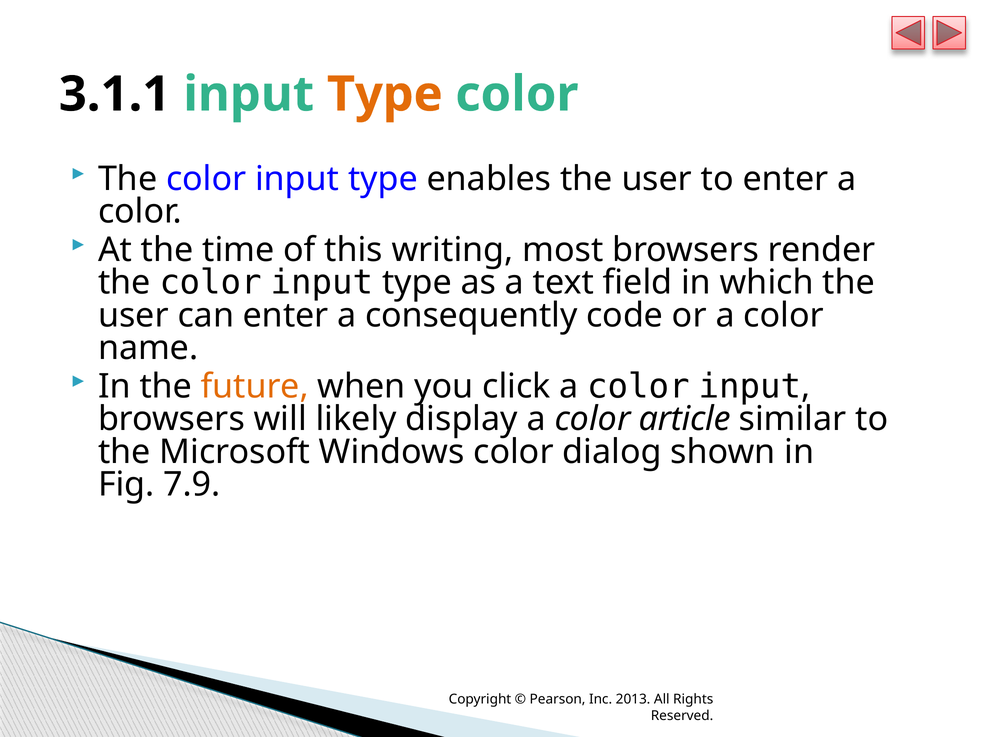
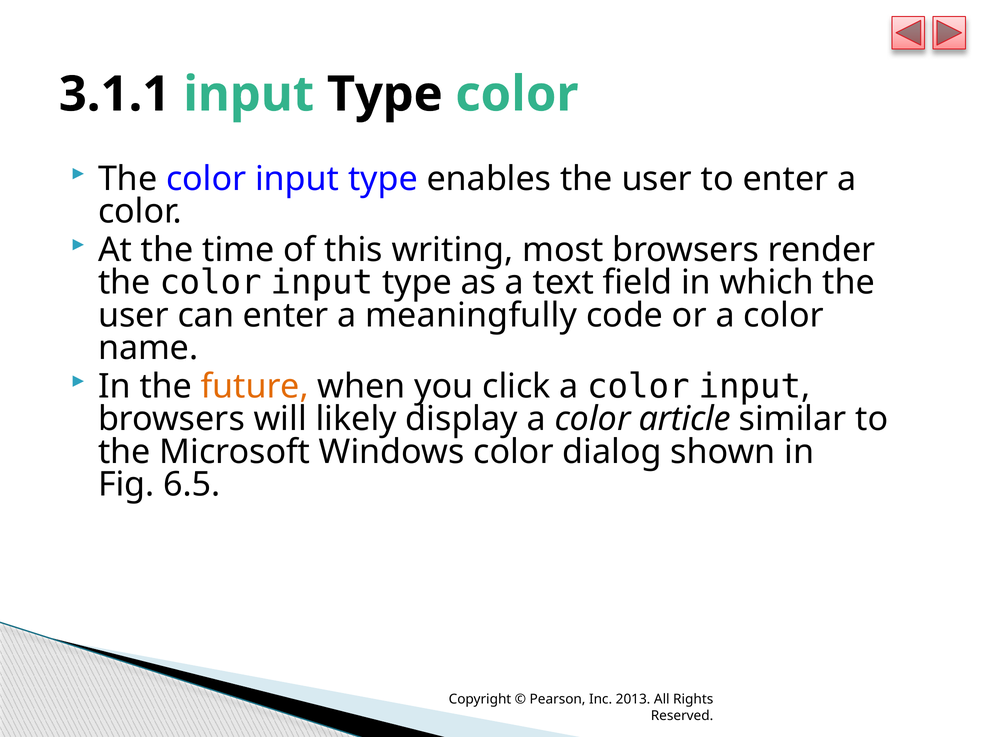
Type colour: orange -> black (385, 94)
consequently: consequently -> meaningfully (471, 315)
7.9: 7.9 -> 6.5 (192, 484)
